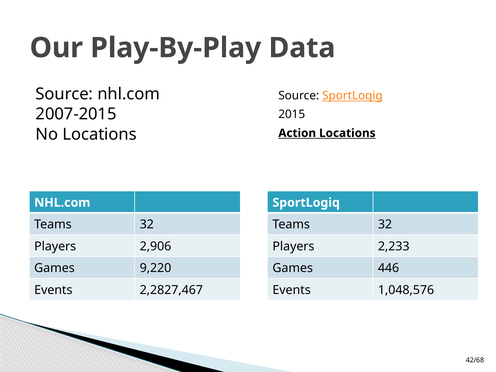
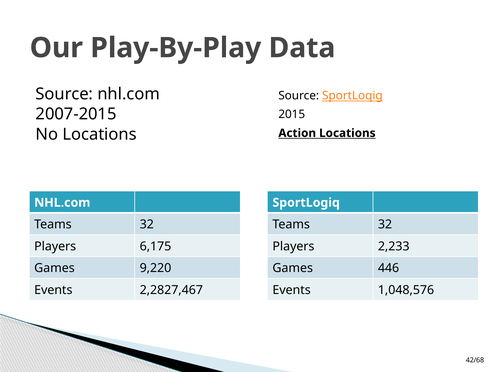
2,906: 2,906 -> 6,175 (155, 246)
